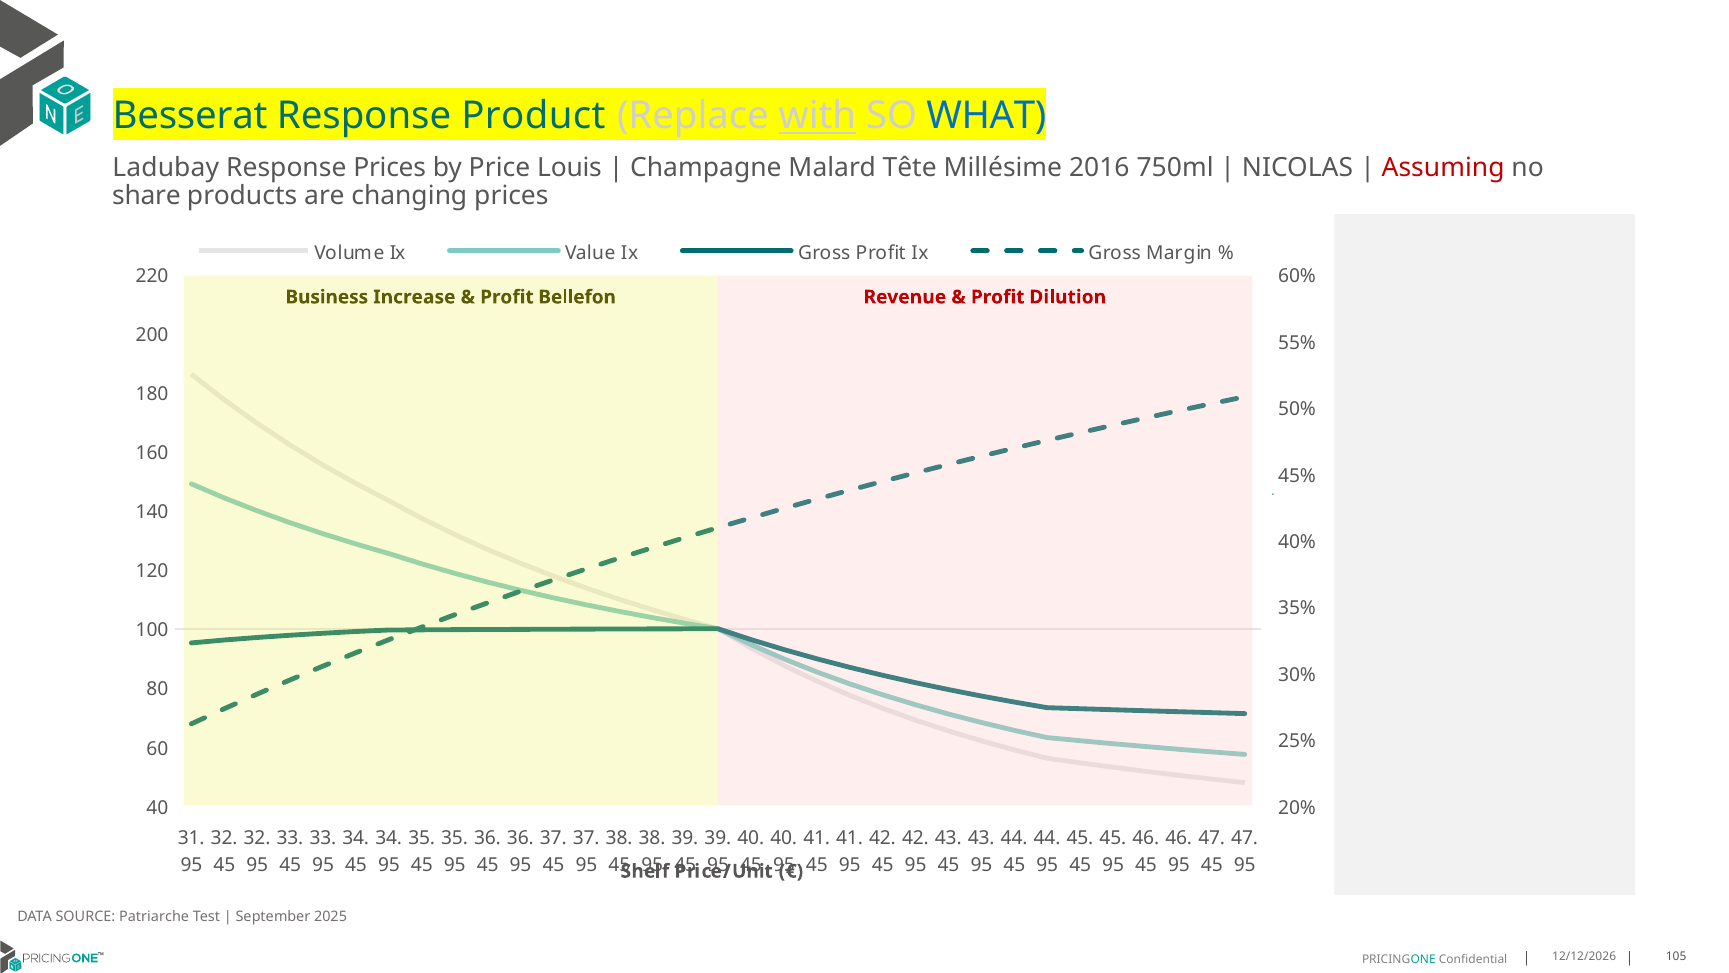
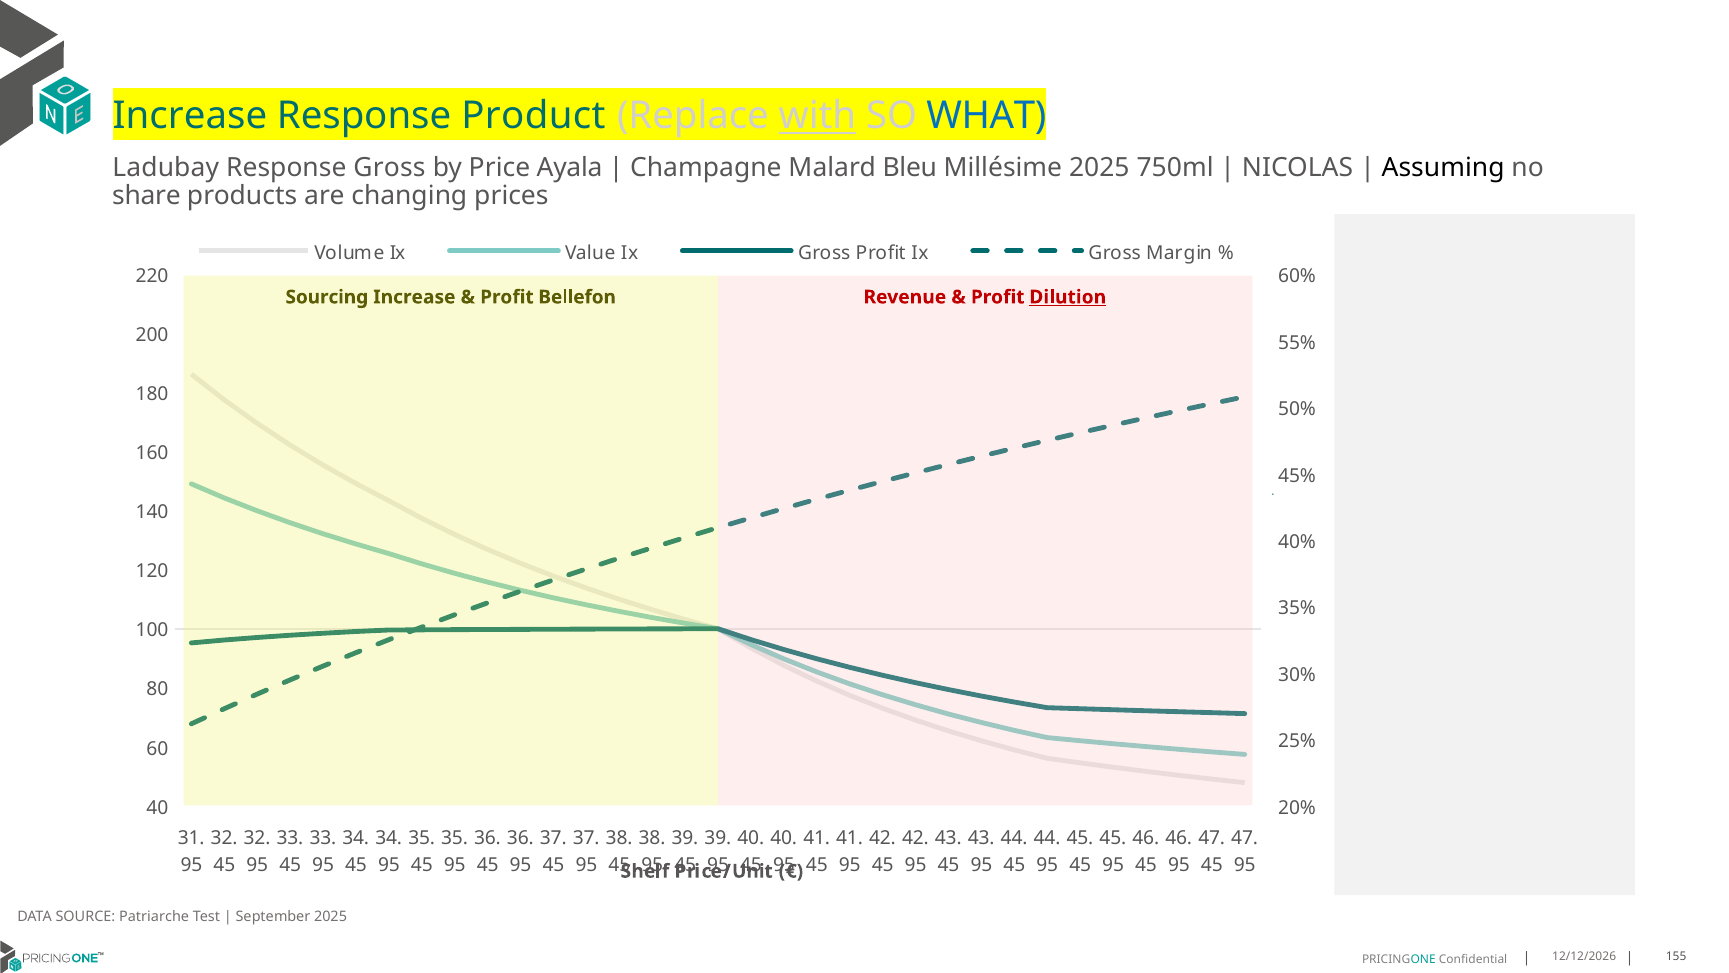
Besserat: Besserat -> Increase (190, 116)
Response Prices: Prices -> Gross (389, 167)
Louis: Louis -> Ayala (570, 167)
Tête: Tête -> Bleu (910, 167)
Millésime 2016: 2016 -> 2025 (1099, 167)
Assuming colour: red -> black (1443, 167)
Business: Business -> Sourcing (327, 297)
Dilution underline: none -> present (1068, 297)
105: 105 -> 155 (1676, 956)
